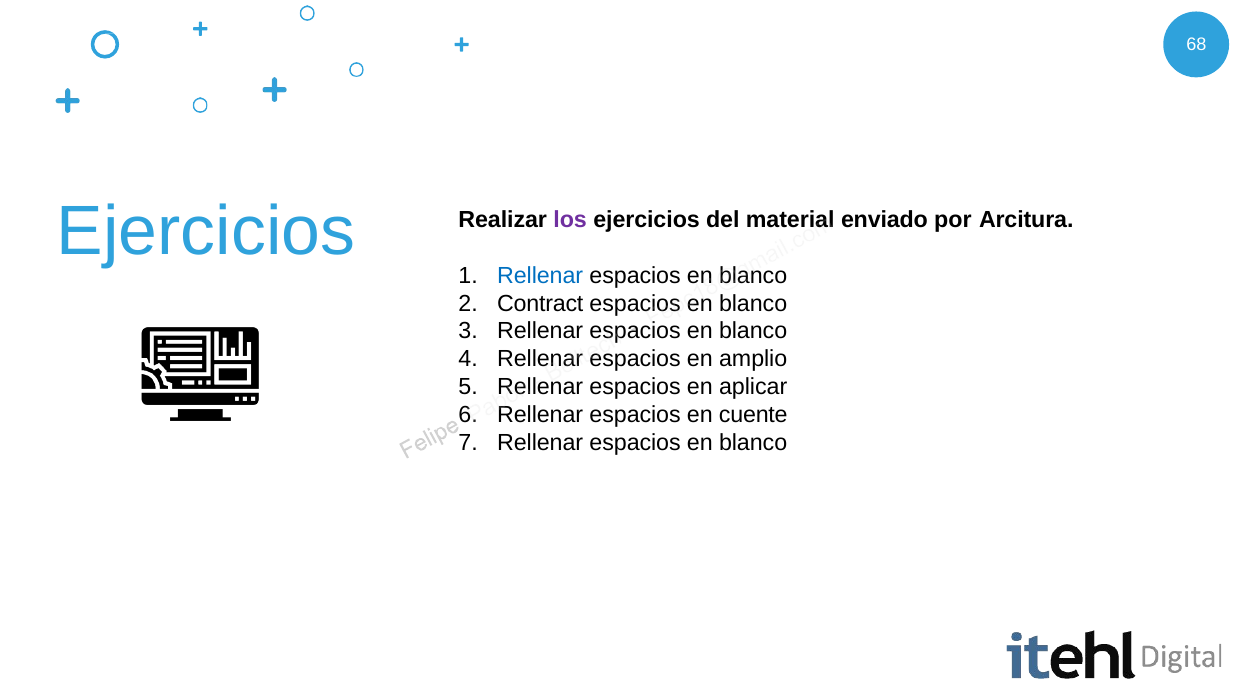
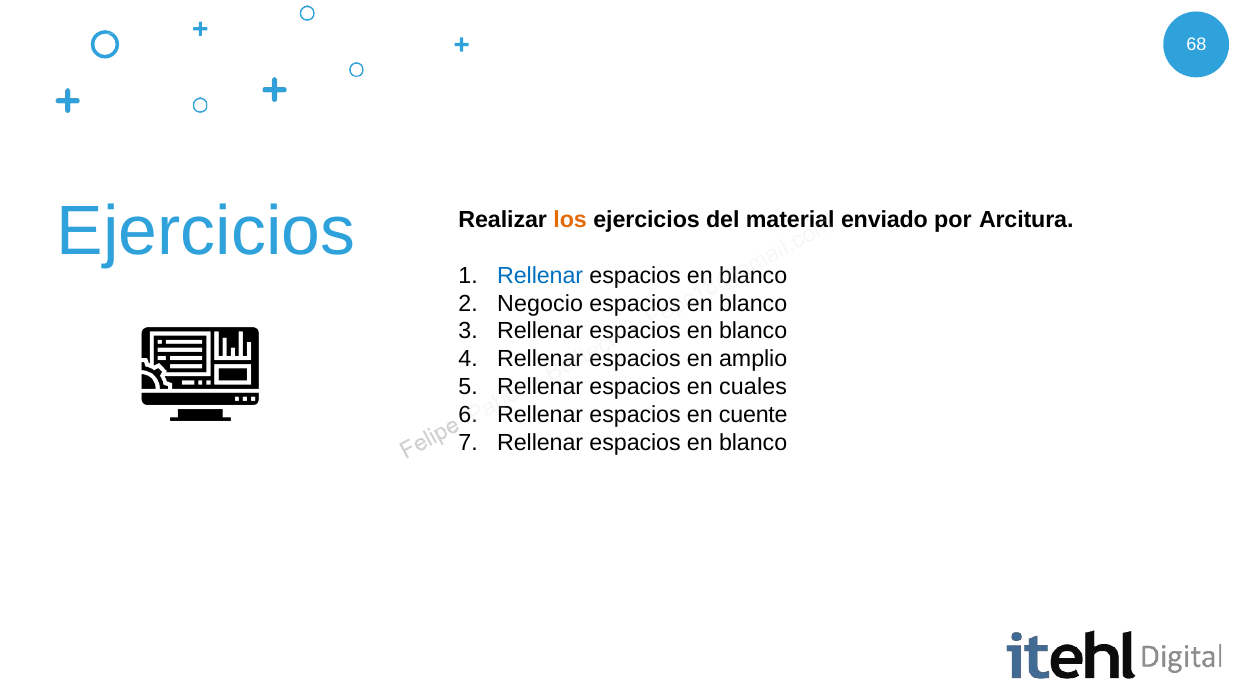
los colour: purple -> orange (570, 219)
Contract: Contract -> Negocio (540, 303)
aplicar: aplicar -> cuales (753, 387)
